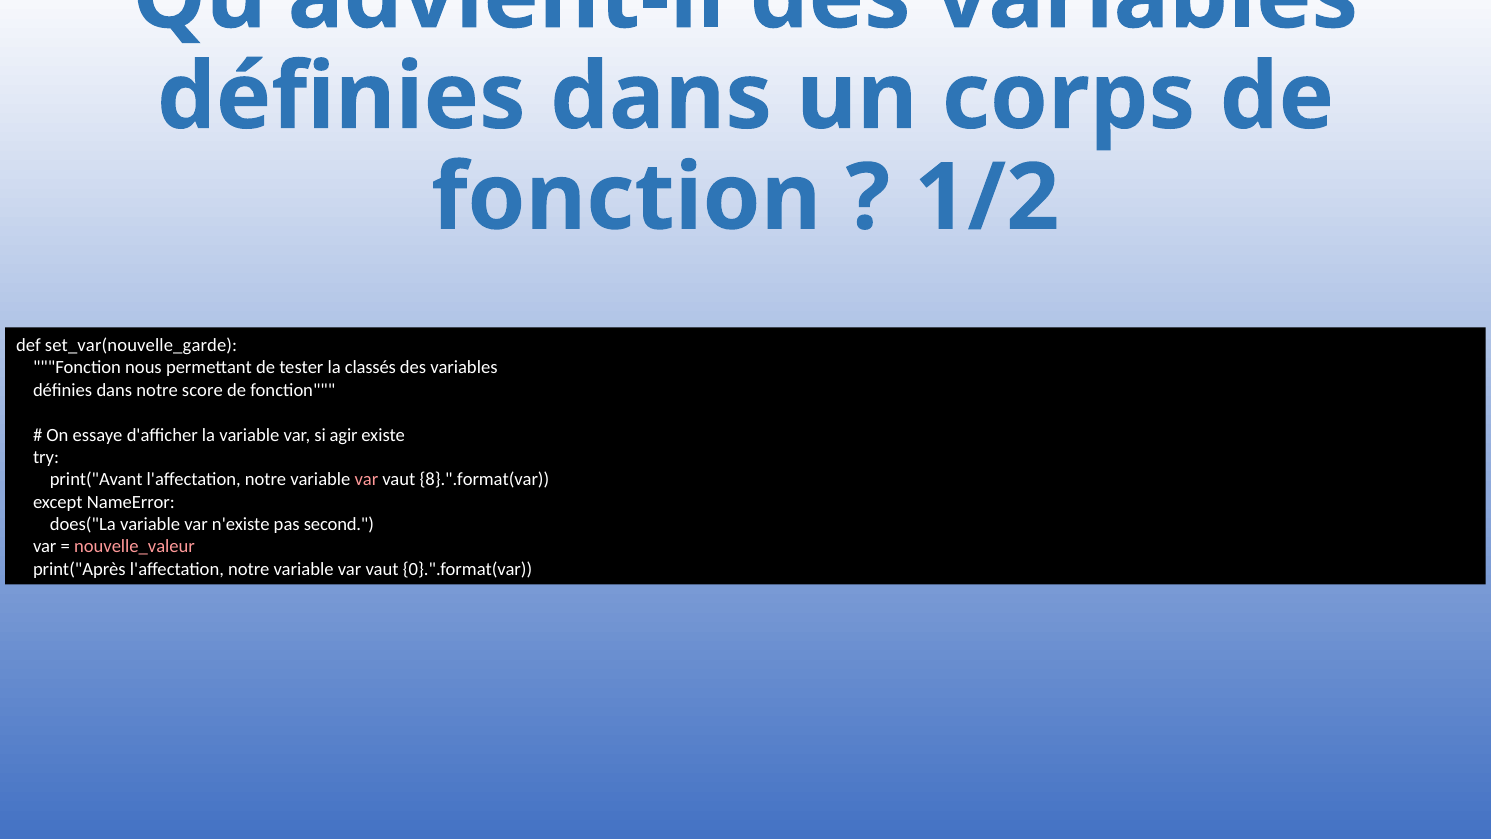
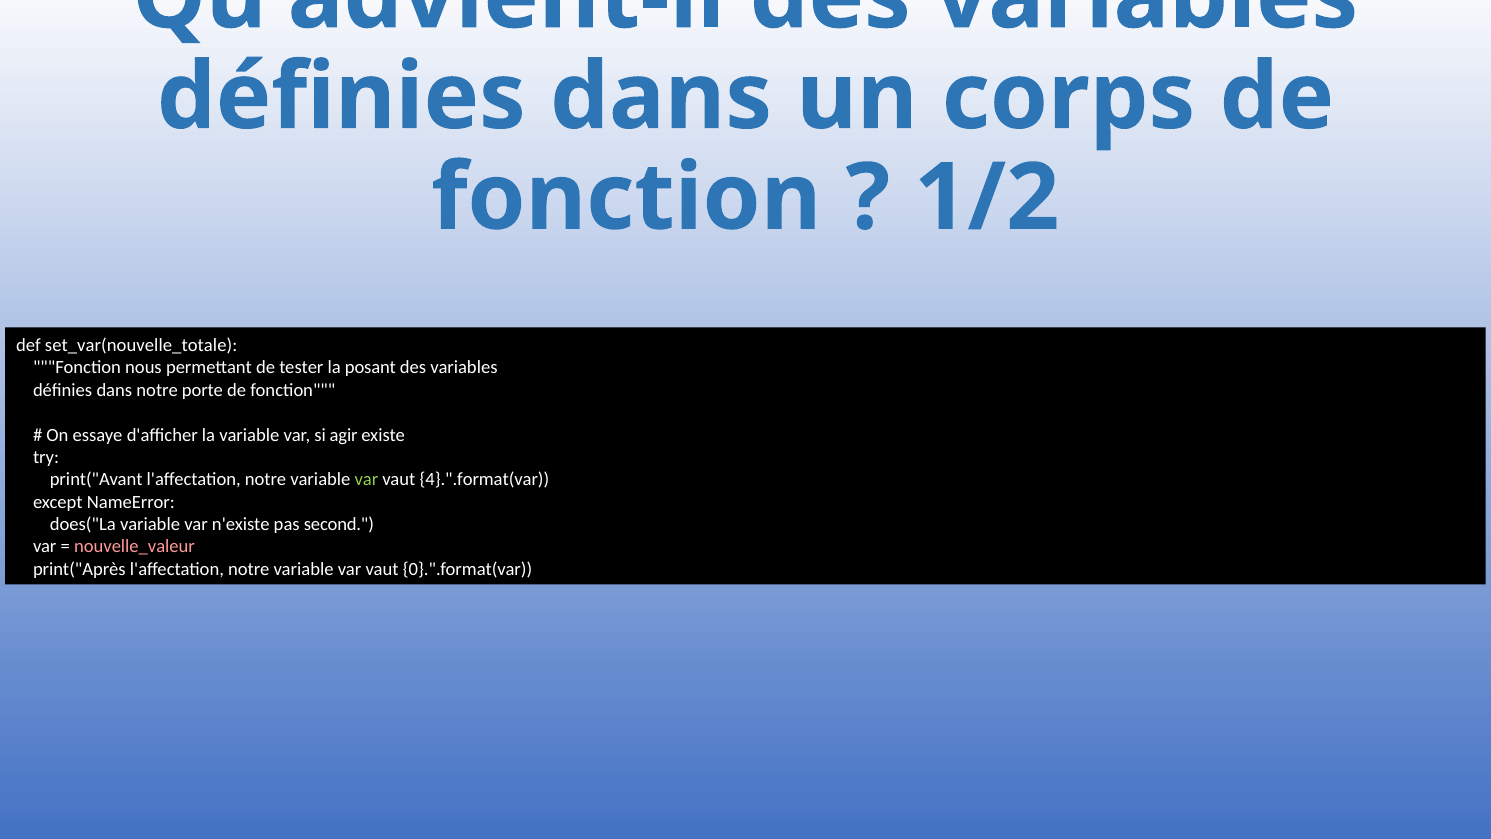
set_var(nouvelle_garde: set_var(nouvelle_garde -> set_var(nouvelle_totale (141, 345)
classés: classés -> posant (370, 368)
score: score -> porte (202, 390)
var colour: pink -> light green (366, 479)
8}.".format(var: 8}.".format(var -> 4}.".format(var (484, 479)
